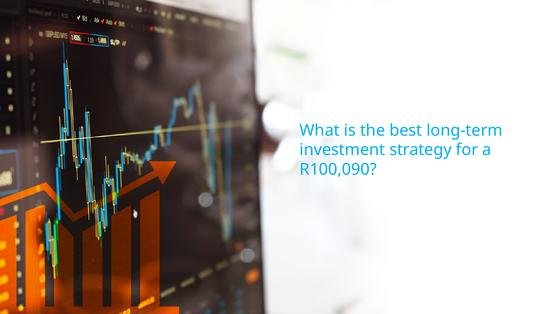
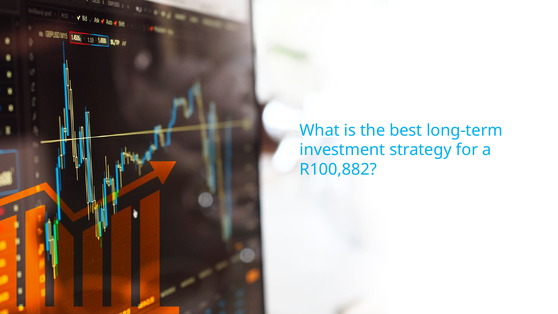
R100,090: R100,090 -> R100,882 (338, 169)
